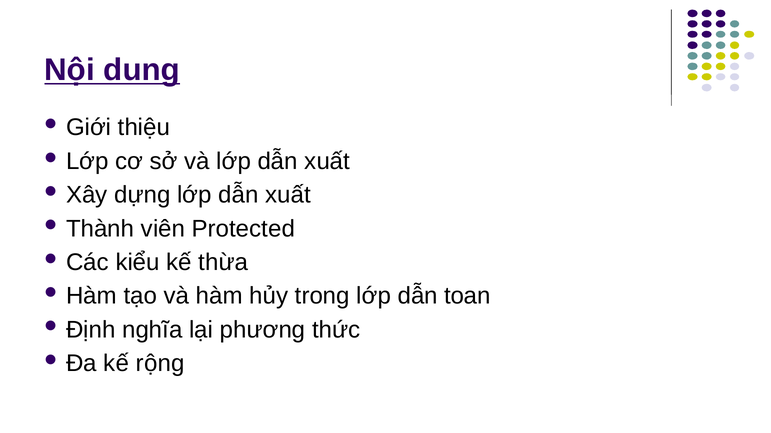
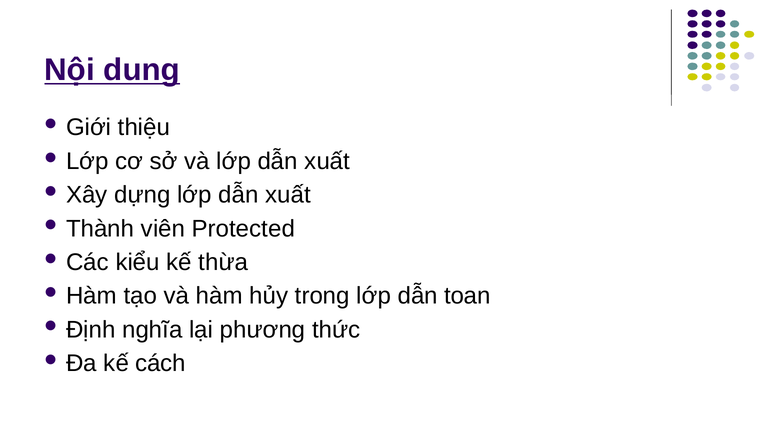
rộng: rộng -> cách (160, 364)
